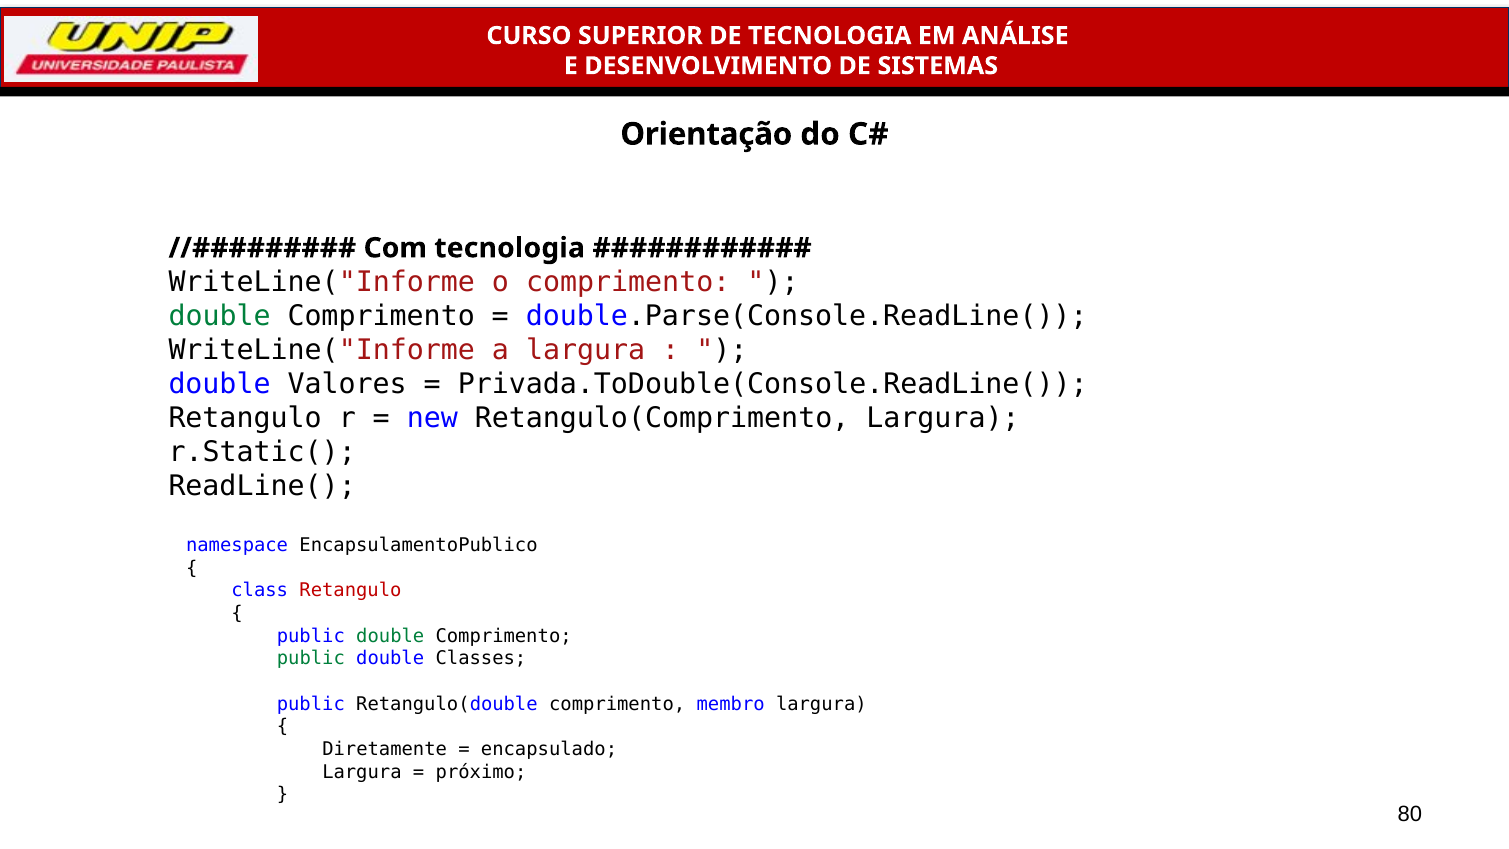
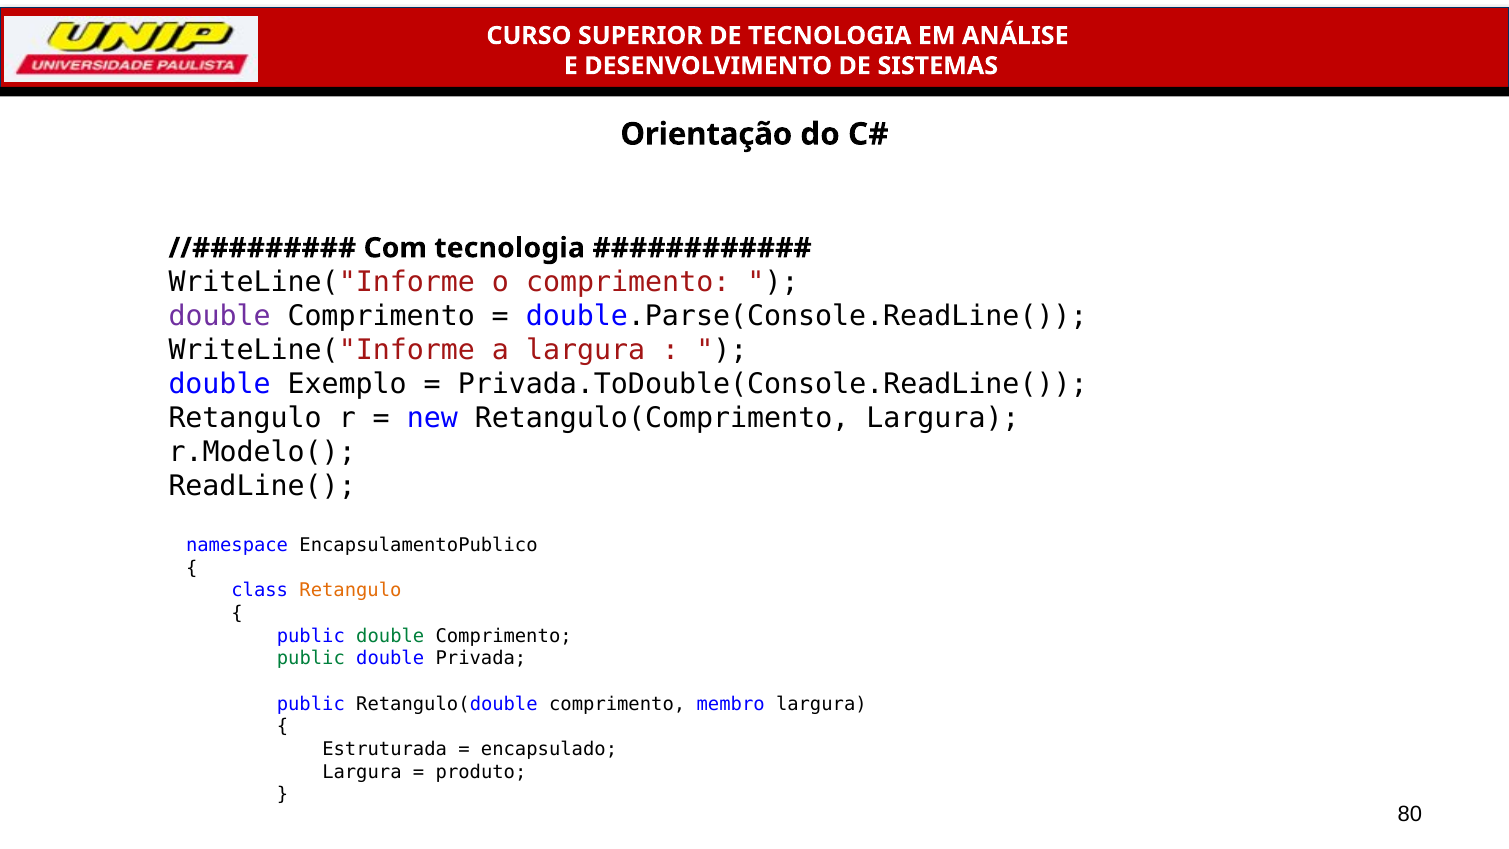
double colour: green -> purple (220, 316)
Valores: Valores -> Exemplo (347, 384)
r.Static(: r.Static( -> r.Modelo( (262, 452)
Retangulo colour: red -> orange (350, 591)
Classes: Classes -> Privada (481, 658)
Diretamente: Diretamente -> Estruturada (385, 749)
próximo: próximo -> produto (481, 772)
